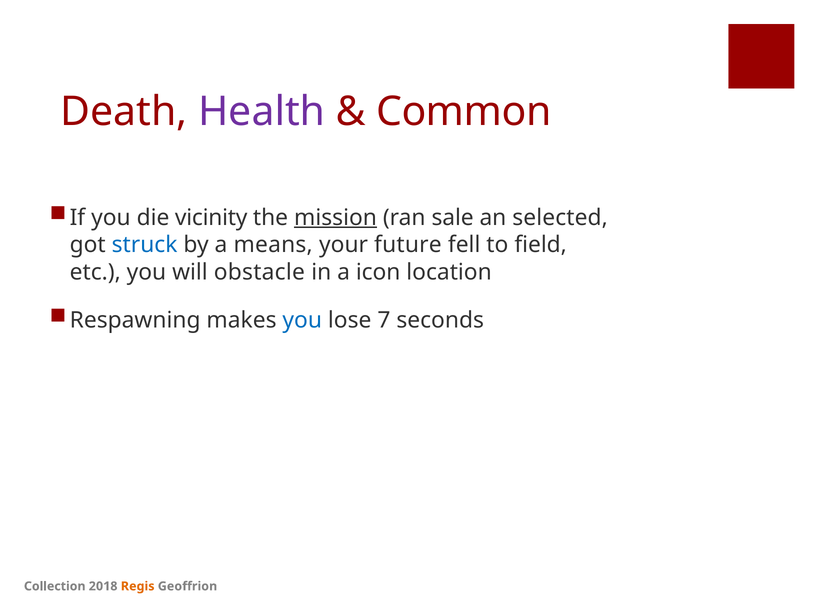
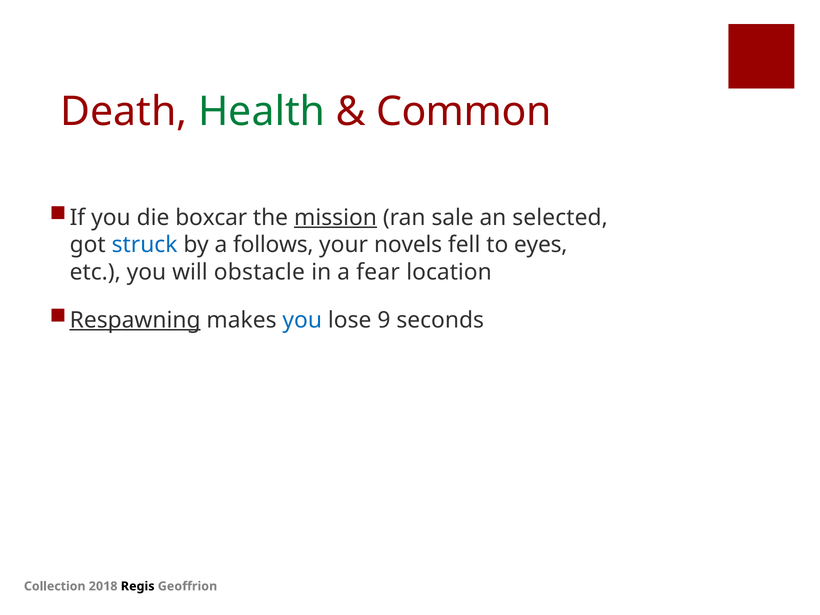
Health colour: purple -> green (262, 112)
vicinity: vicinity -> boxcar (211, 218)
means: means -> follows (273, 245)
future: future -> novels (408, 245)
field: field -> eyes (541, 245)
icon: icon -> fear (378, 272)
Respawning underline: none -> present (135, 320)
7: 7 -> 9 (384, 320)
Regis colour: orange -> black (138, 586)
